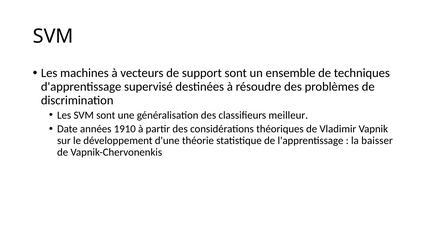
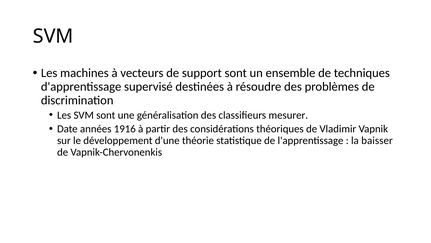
meilleur: meilleur -> mesurer (288, 115)
1910: 1910 -> 1916 (125, 129)
